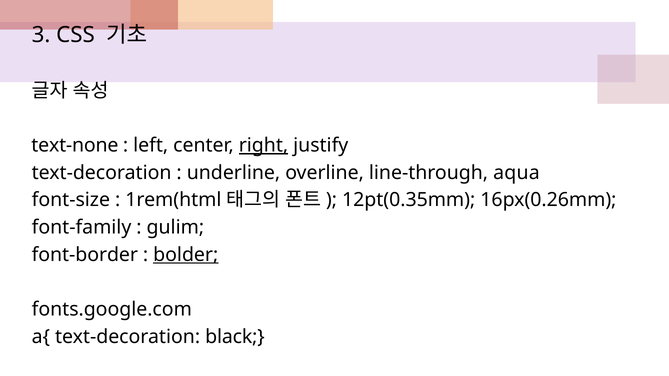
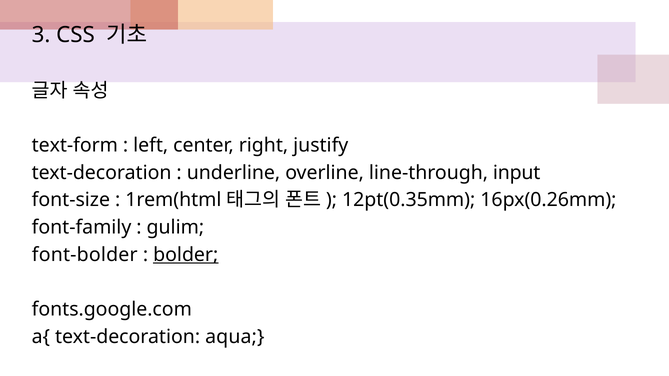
text-none: text-none -> text-form (75, 146)
right underline: present -> none (263, 146)
aqua: aqua -> input (517, 173)
font-border: font-border -> font-bolder (85, 255)
black: black -> aqua (235, 337)
